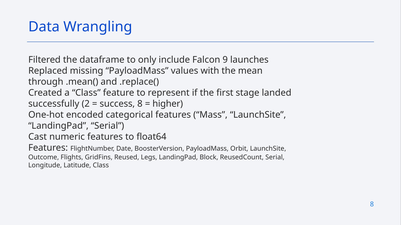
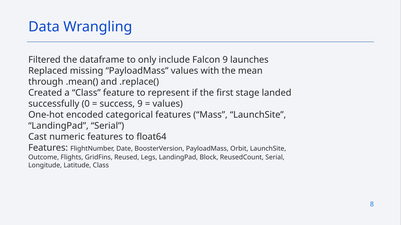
2: 2 -> 0 (86, 104)
success 8: 8 -> 9 (140, 104)
higher: higher -> values (168, 104)
